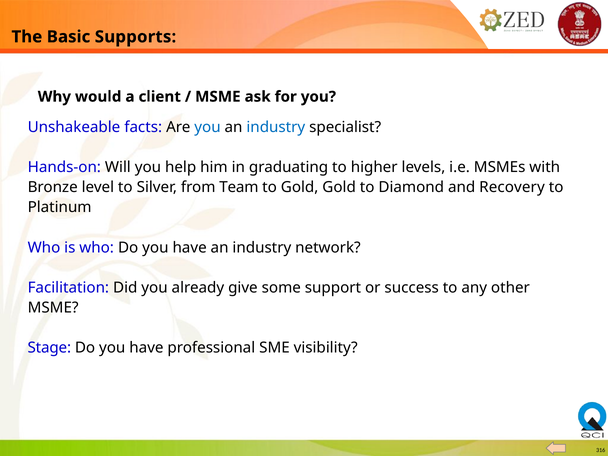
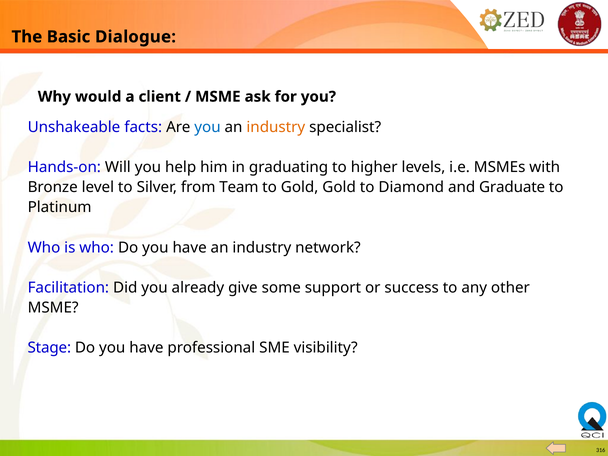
Supports: Supports -> Dialogue (135, 37)
industry colour: blue -> orange (276, 127)
Recovery: Recovery -> Graduate (512, 187)
